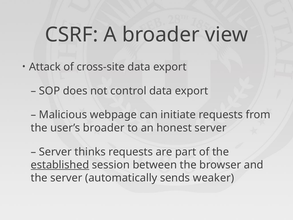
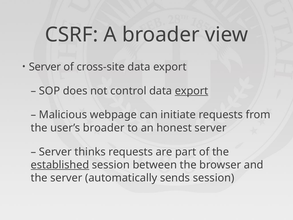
Attack: Attack -> Server (45, 67)
export underline: none -> present (192, 91)
sends weaker: weaker -> session (214, 178)
